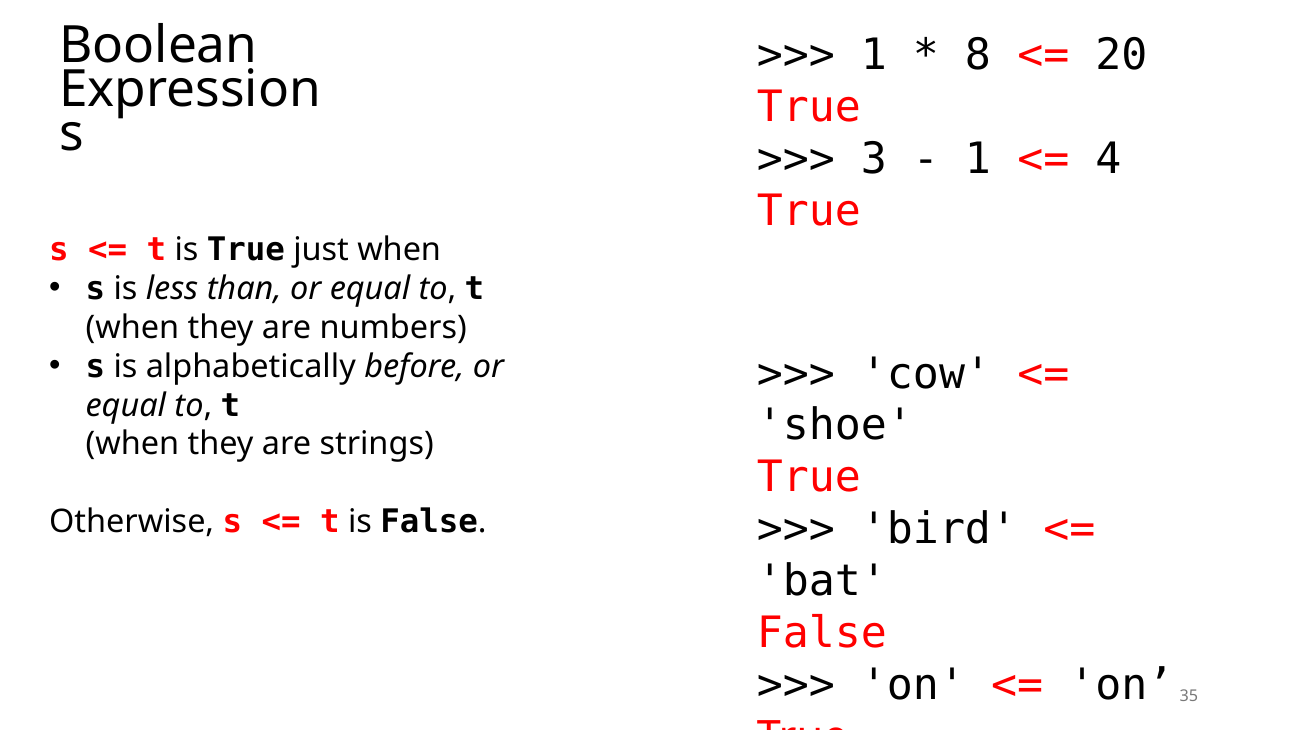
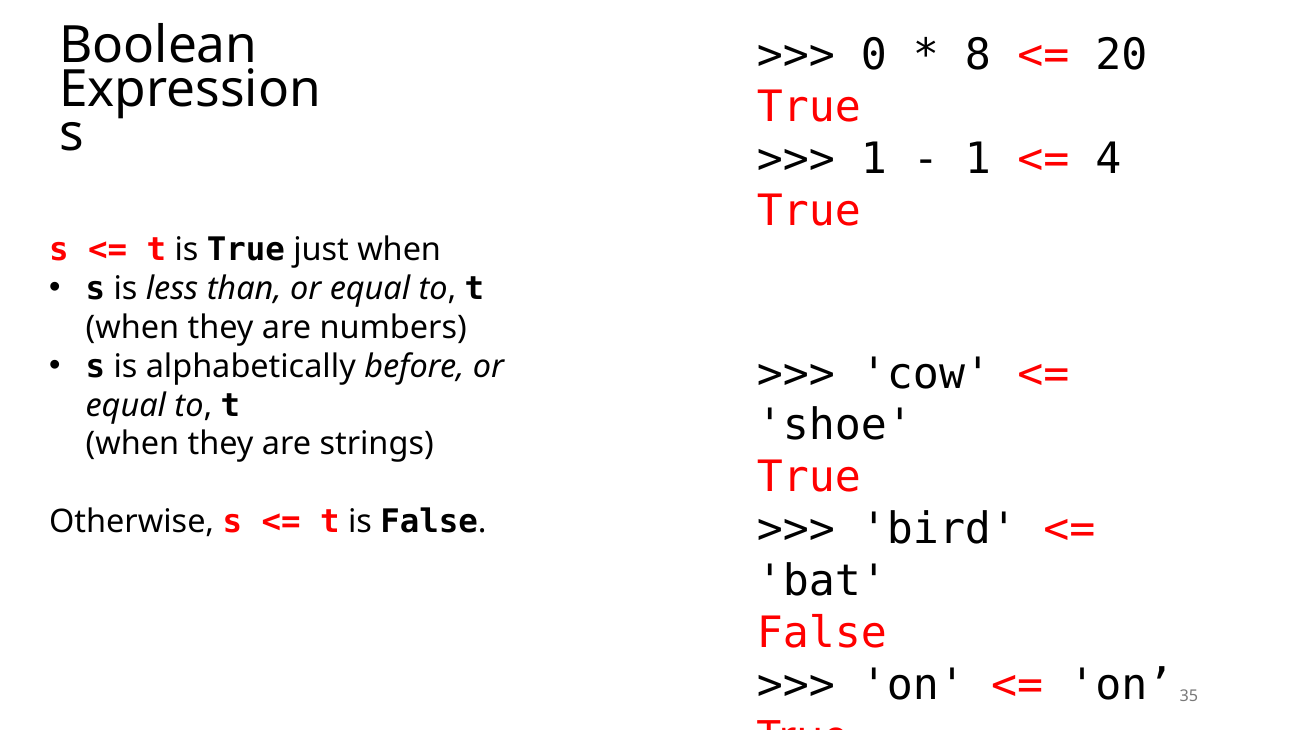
1: 1 -> 0 (874, 55)
3: 3 -> 1 (874, 159)
